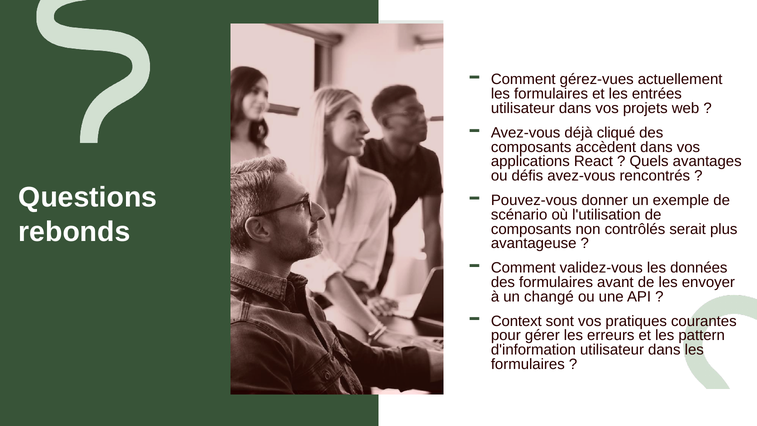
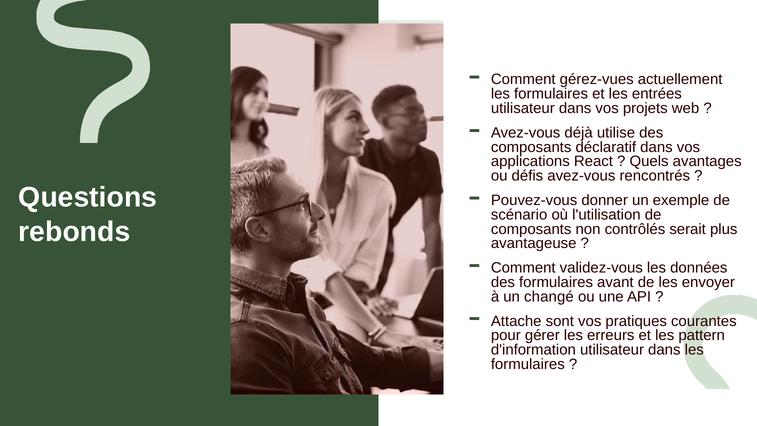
cliqué: cliqué -> utilise (616, 133)
accèdent: accèdent -> déclaratif (606, 147)
Context: Context -> Attache (516, 321)
